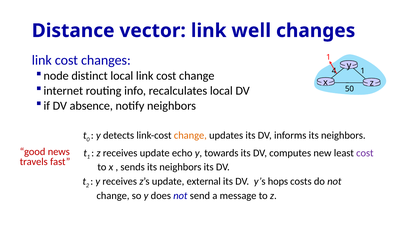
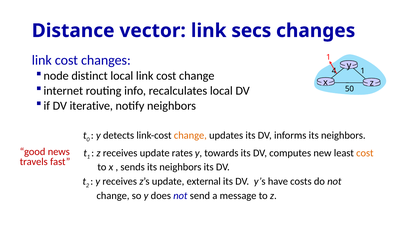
well: well -> secs (251, 31)
absence: absence -> iterative (91, 106)
echo: echo -> rates (182, 153)
cost colour: purple -> orange (365, 153)
hops: hops -> have (278, 181)
